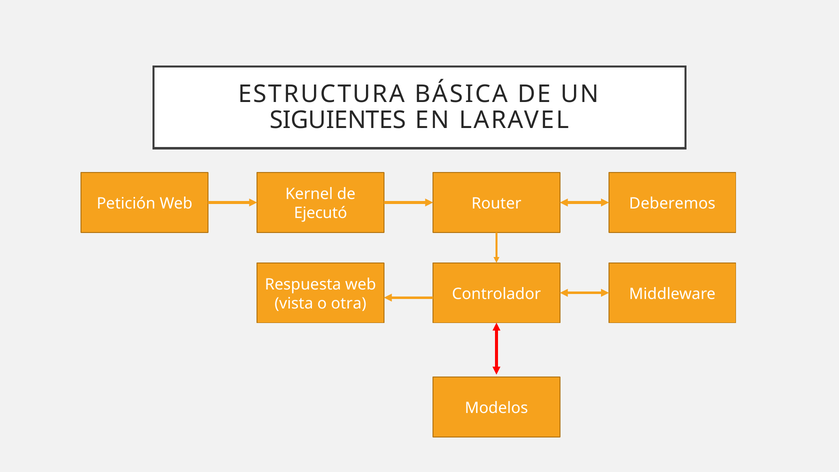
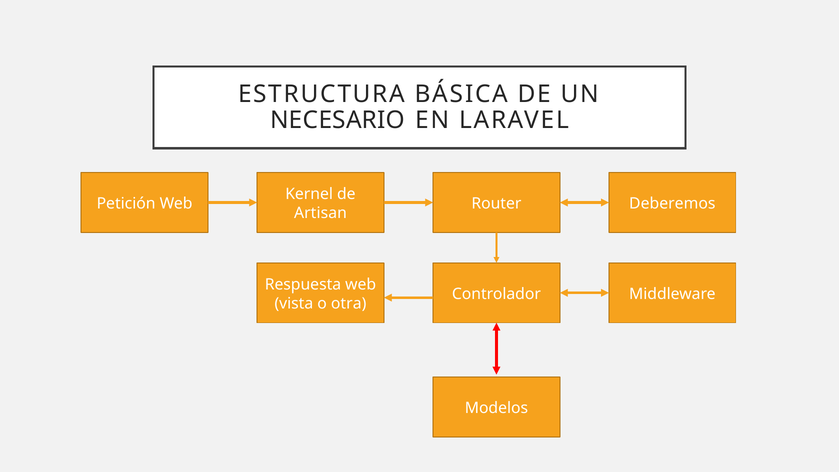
SIGUIENTES: SIGUIENTES -> NECESARIO (338, 120)
Ejecutó: Ejecutó -> Artisan (320, 213)
